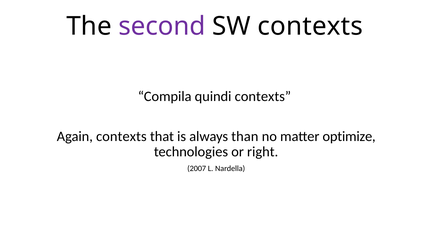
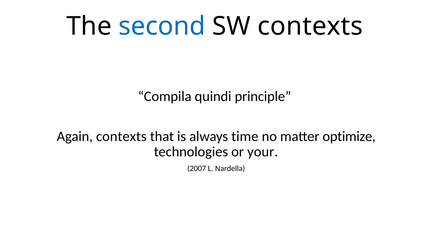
second colour: purple -> blue (162, 26)
quindi contexts: contexts -> principle (263, 96)
than: than -> time (245, 136)
right: right -> your (263, 152)
